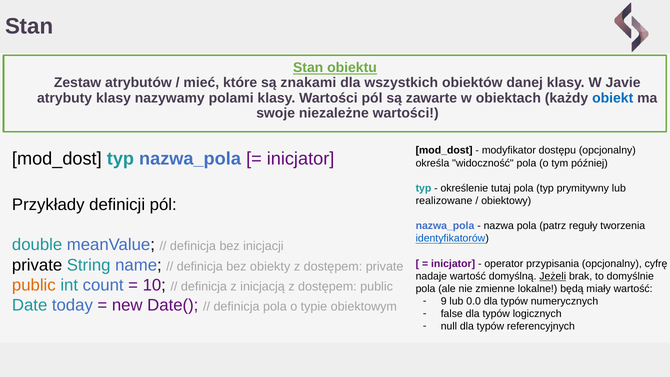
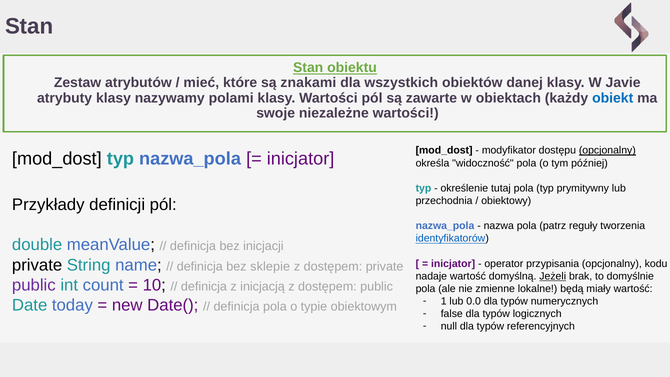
opcjonalny underline: none -> present (607, 150)
realizowane: realizowane -> przechodnia (444, 201)
obiekty: obiekty -> sklepie (270, 266)
cyfrę: cyfrę -> kodu (656, 264)
public colour: orange -> purple (34, 285)
9: 9 -> 1 (444, 301)
